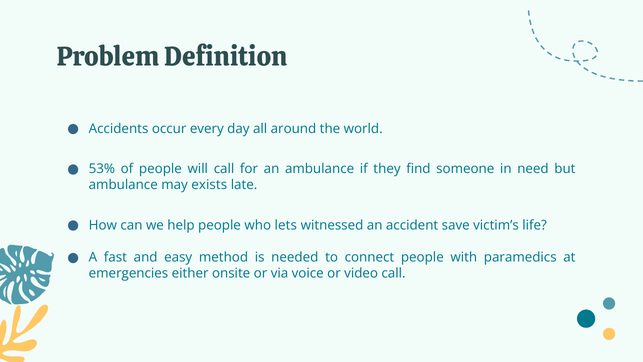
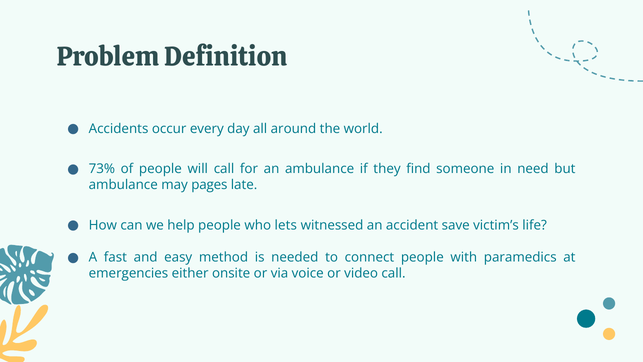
53%: 53% -> 73% (102, 169)
exists: exists -> pages (209, 185)
